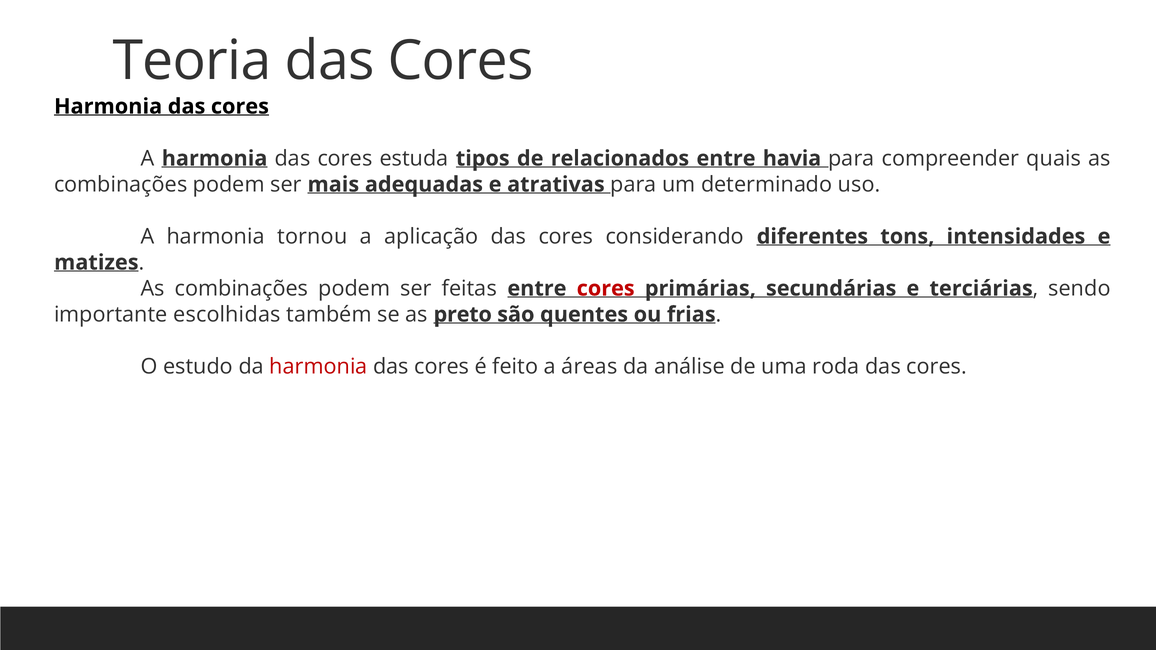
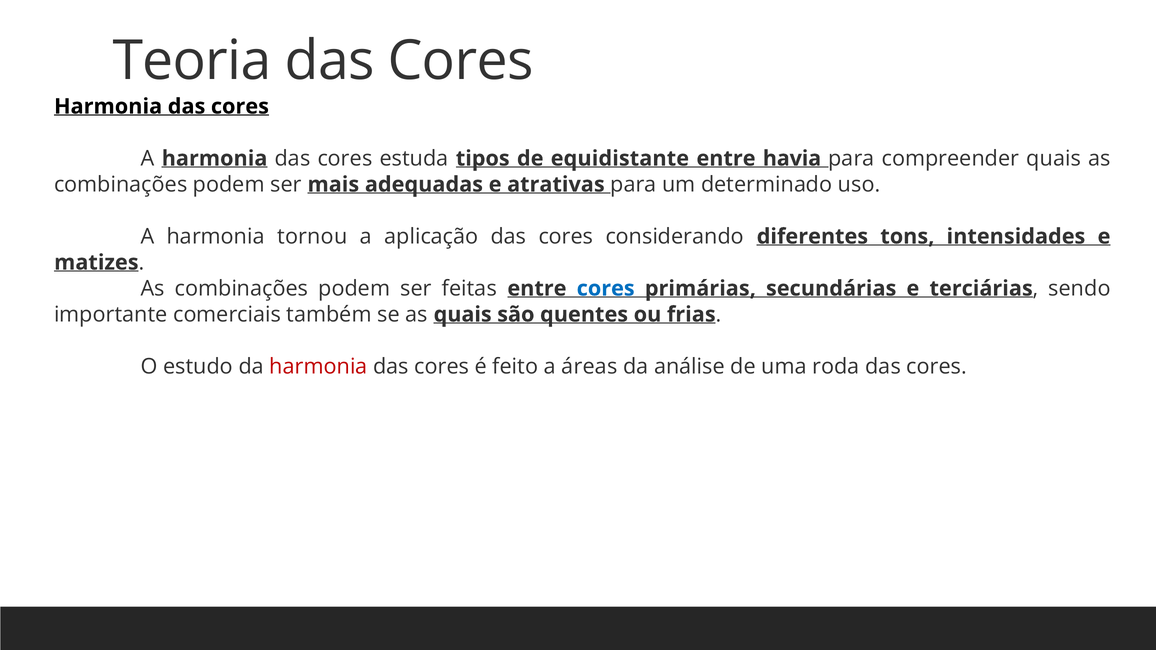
relacionados: relacionados -> equidistante (620, 159)
cores colour: red -> blue (606, 289)
escolhidas: escolhidas -> comerciais (227, 315)
as preto: preto -> quais (463, 315)
